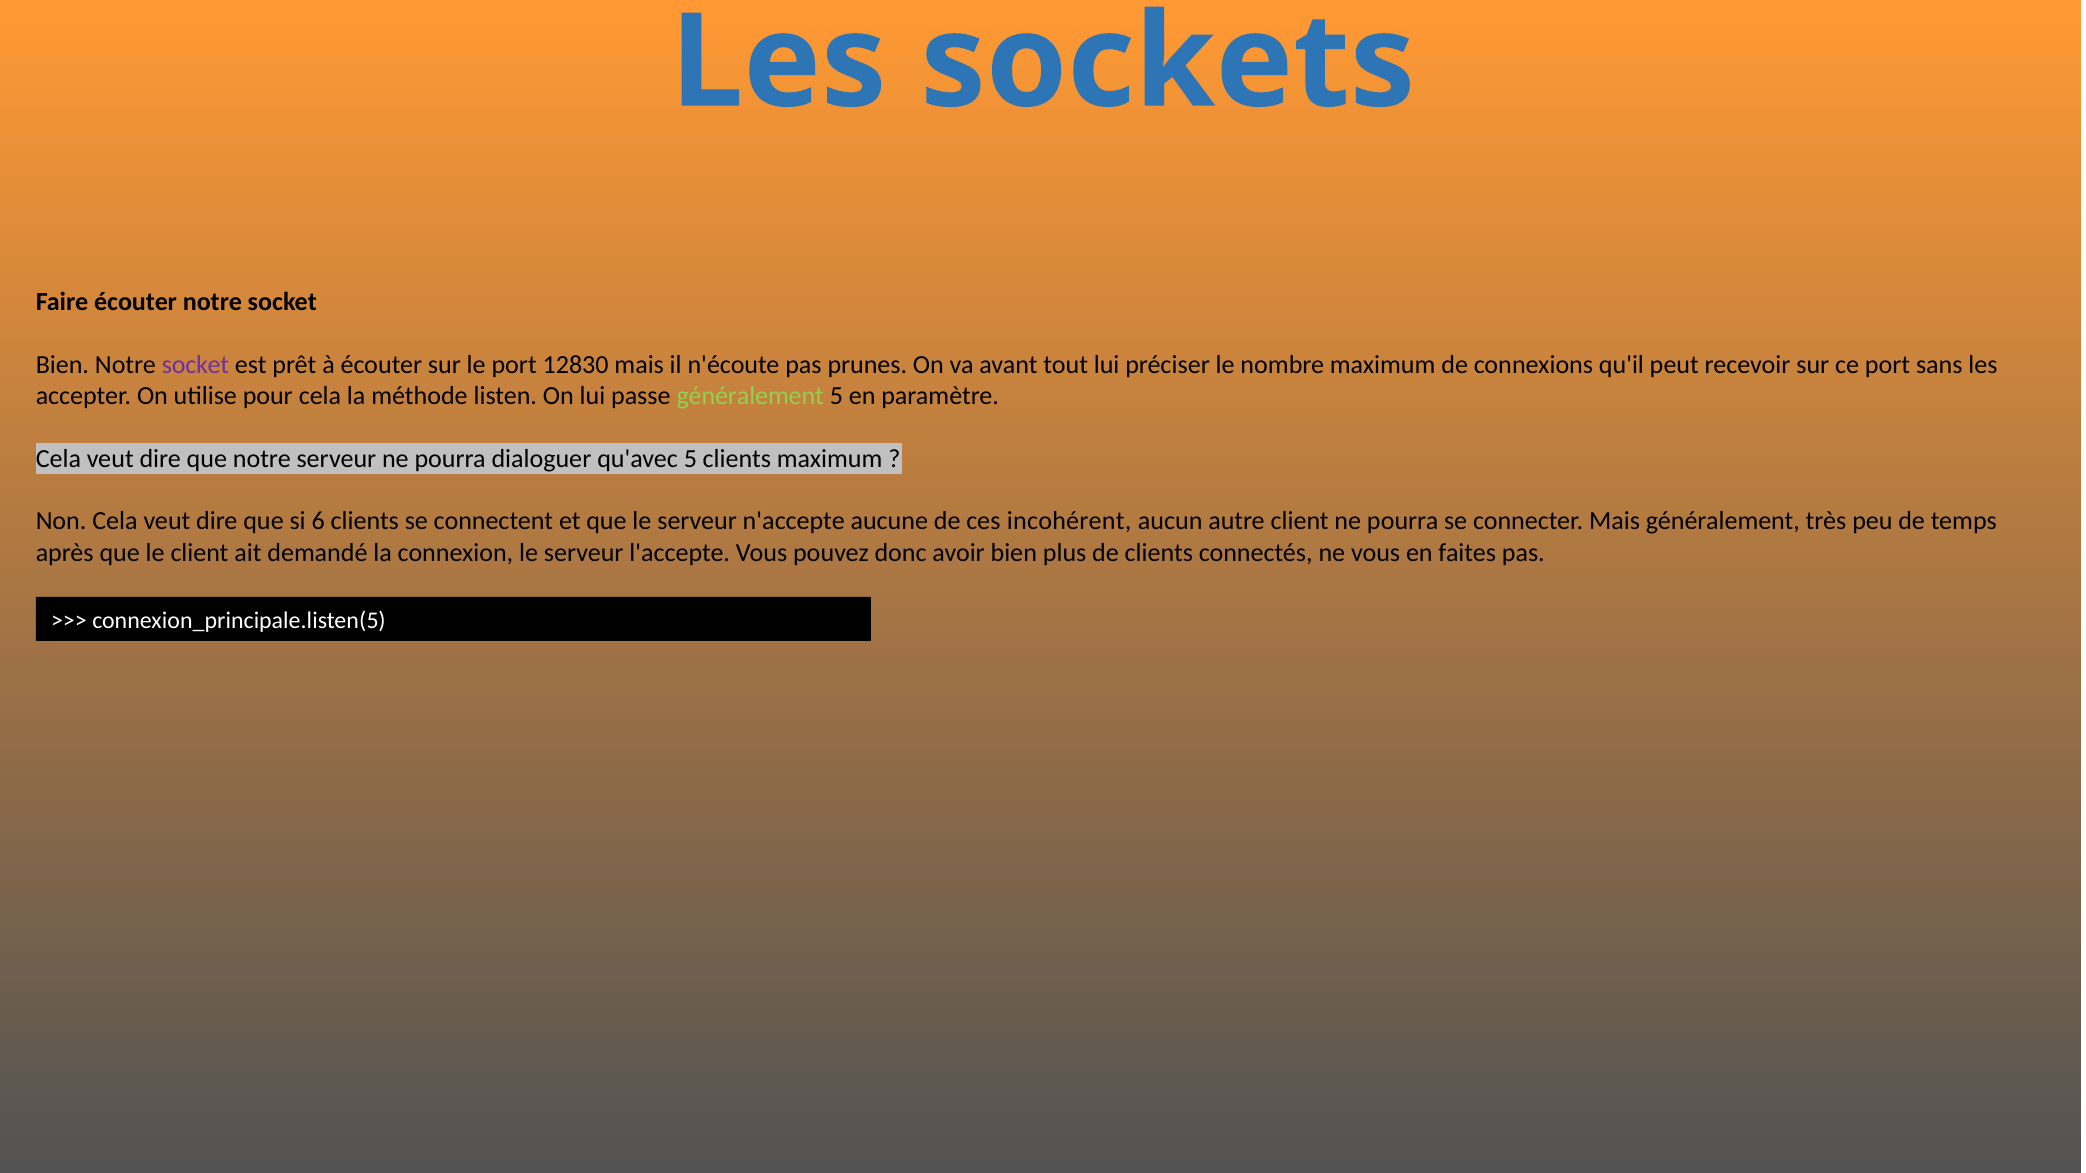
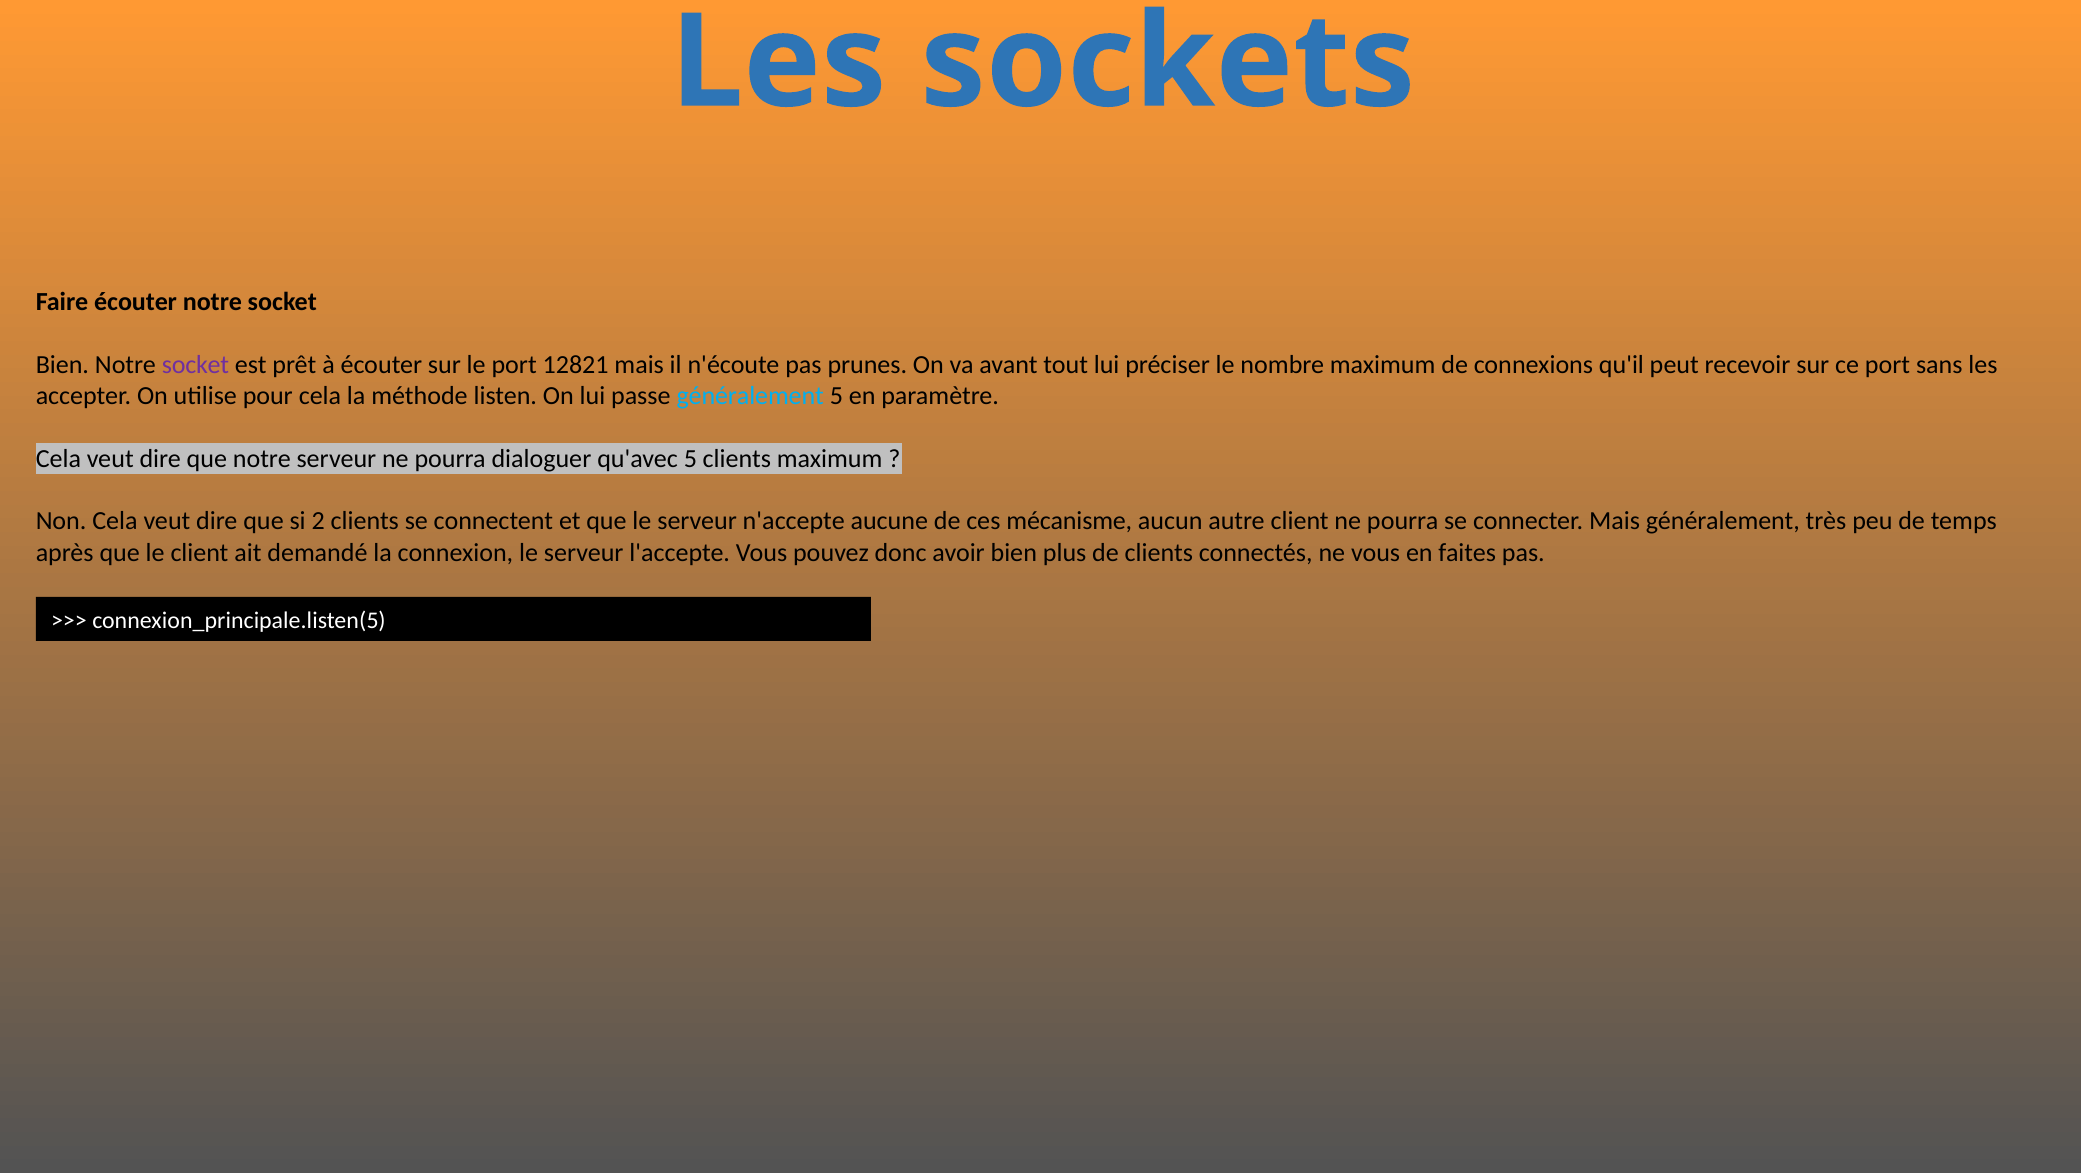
12830: 12830 -> 12821 (576, 365)
généralement colour: light green -> light blue (750, 396)
6: 6 -> 2 (318, 521)
incohérent: incohérent -> mécanisme (1069, 521)
